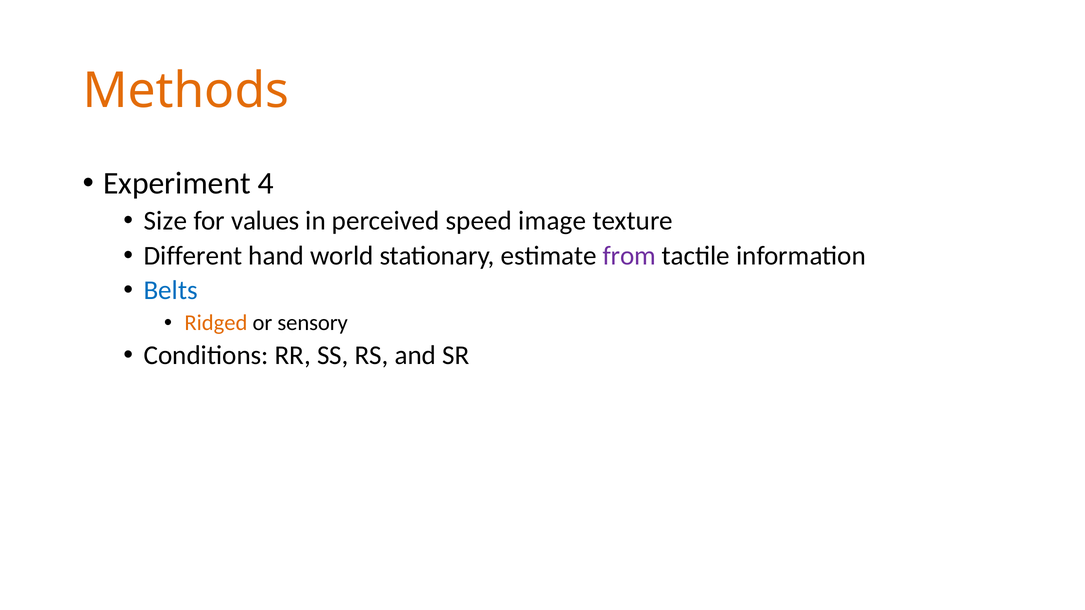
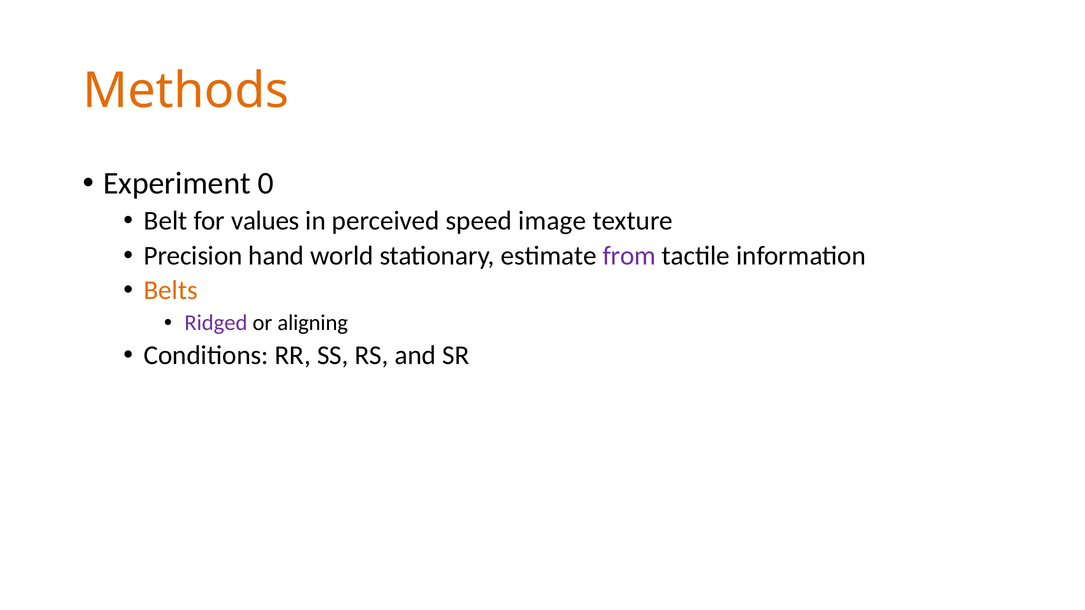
4: 4 -> 0 (266, 183)
Size: Size -> Belt (166, 221)
Different: Different -> Precision (193, 256)
Belts colour: blue -> orange (171, 291)
Ridged colour: orange -> purple (216, 323)
sensory: sensory -> aligning (313, 323)
